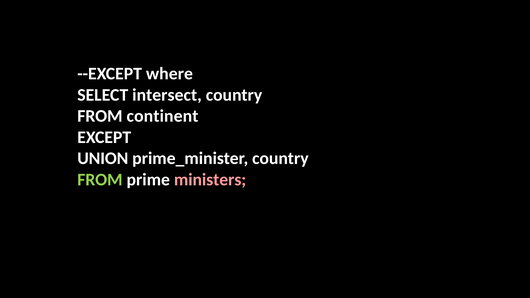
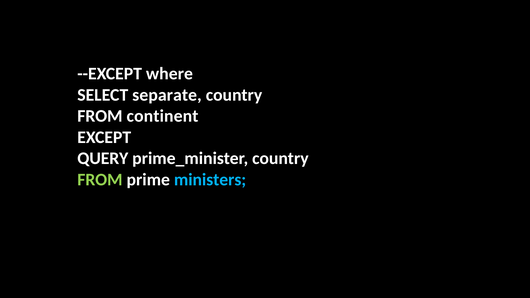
intersect: intersect -> separate (167, 95)
UNION: UNION -> QUERY (103, 159)
ministers colour: pink -> light blue (210, 180)
